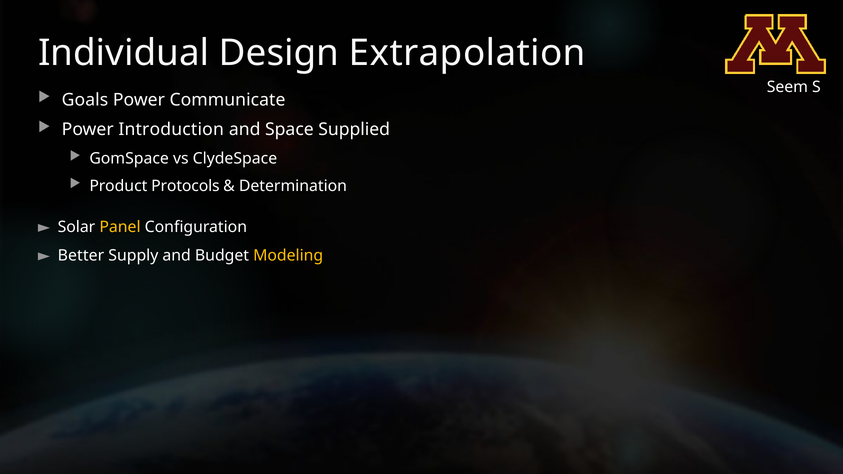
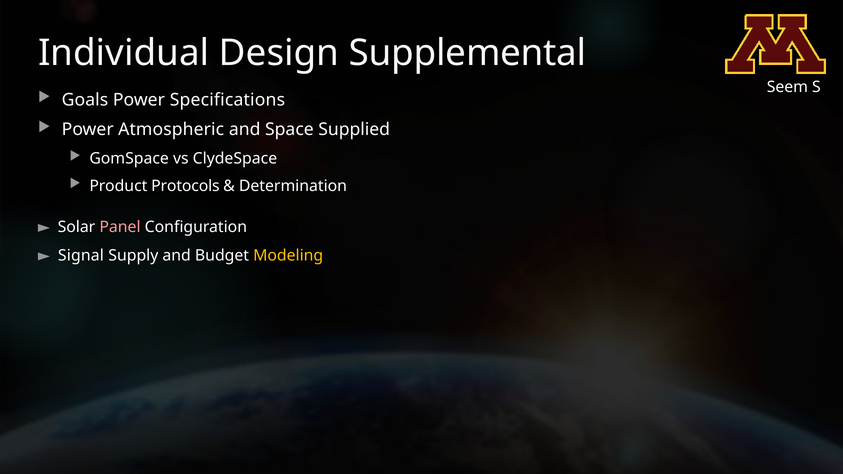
Extrapolation: Extrapolation -> Supplemental (468, 53)
Communicate: Communicate -> Specifications (227, 100)
Introduction: Introduction -> Atmospheric (171, 130)
Panel colour: yellow -> pink (120, 227)
Better: Better -> Signal (81, 256)
